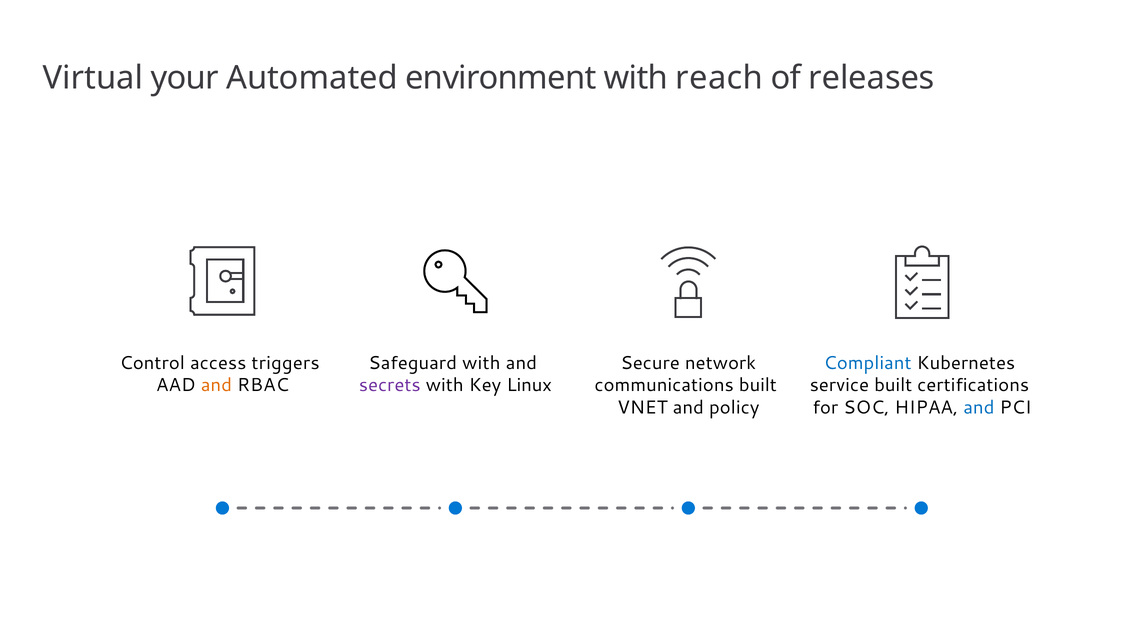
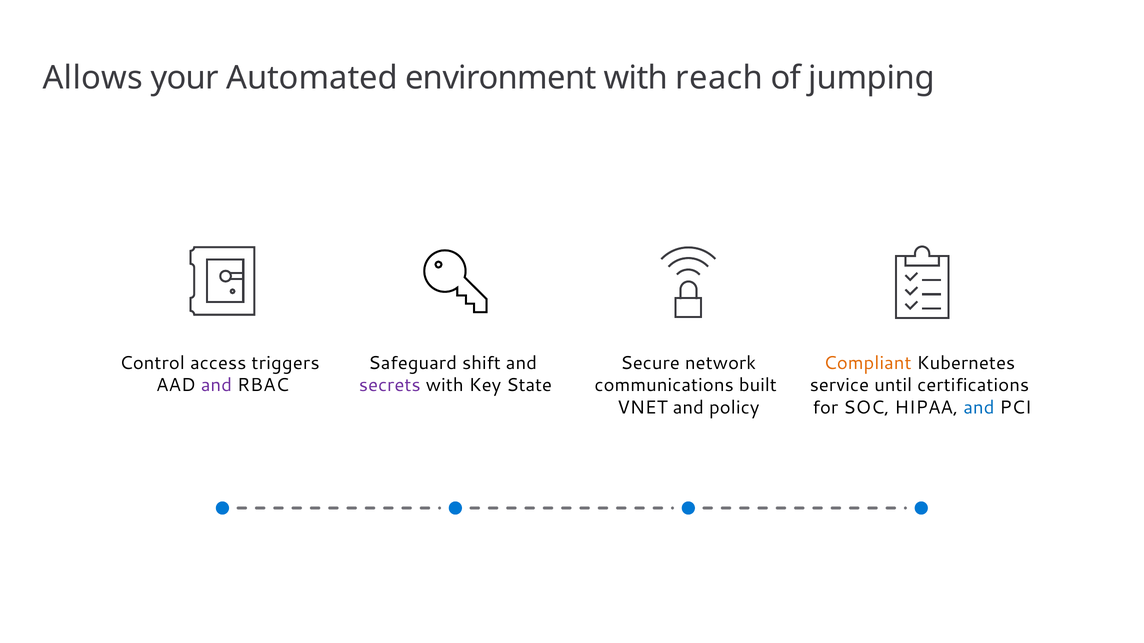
Virtual: Virtual -> Allows (93, 78)
releases: releases -> jumping (872, 78)
Safeguard with: with -> shift (481, 363)
Compliant colour: blue -> orange (868, 363)
and colour: orange -> purple (216, 386)
Linux: Linux -> State (529, 386)
service built: built -> until (893, 386)
